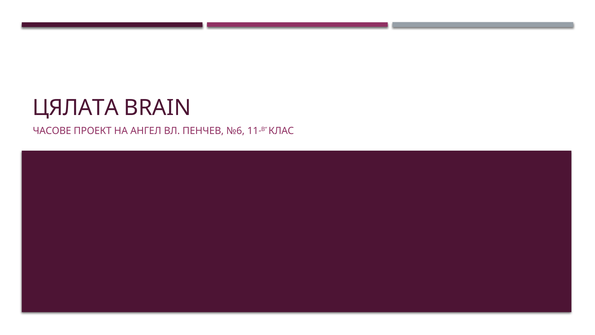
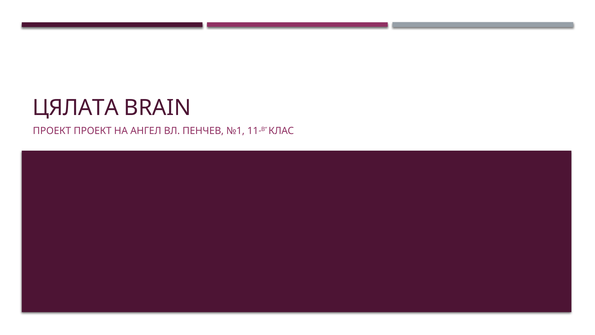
ЧАСОВЕ: ЧАСОВЕ -> ПРОЕКТ (52, 131)
№6: №6 -> №1 (236, 131)
